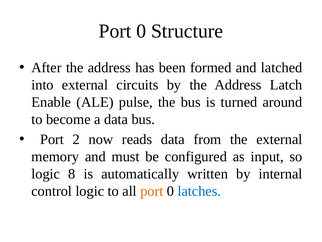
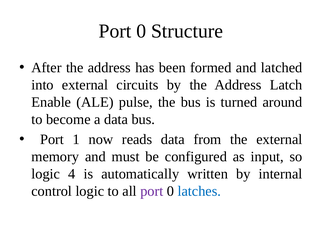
2: 2 -> 1 (76, 139)
8: 8 -> 4 (72, 174)
port colour: orange -> purple (152, 191)
